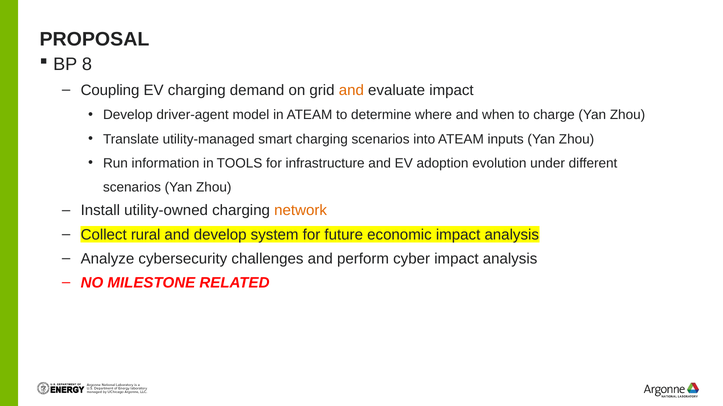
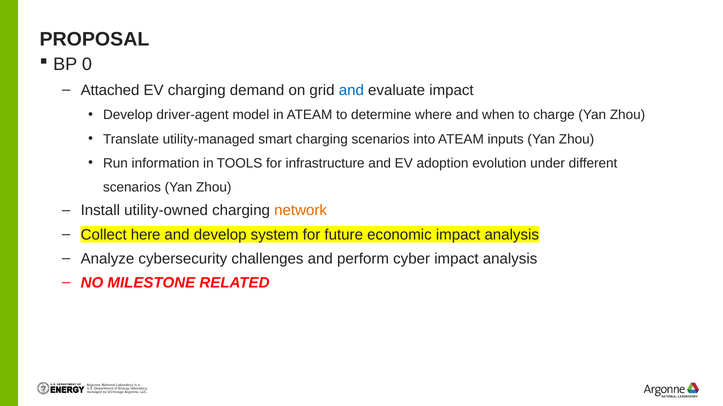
8: 8 -> 0 (87, 65)
Coupling: Coupling -> Attached (110, 90)
and colour: orange -> blue (351, 90)
rural: rural -> here (146, 235)
